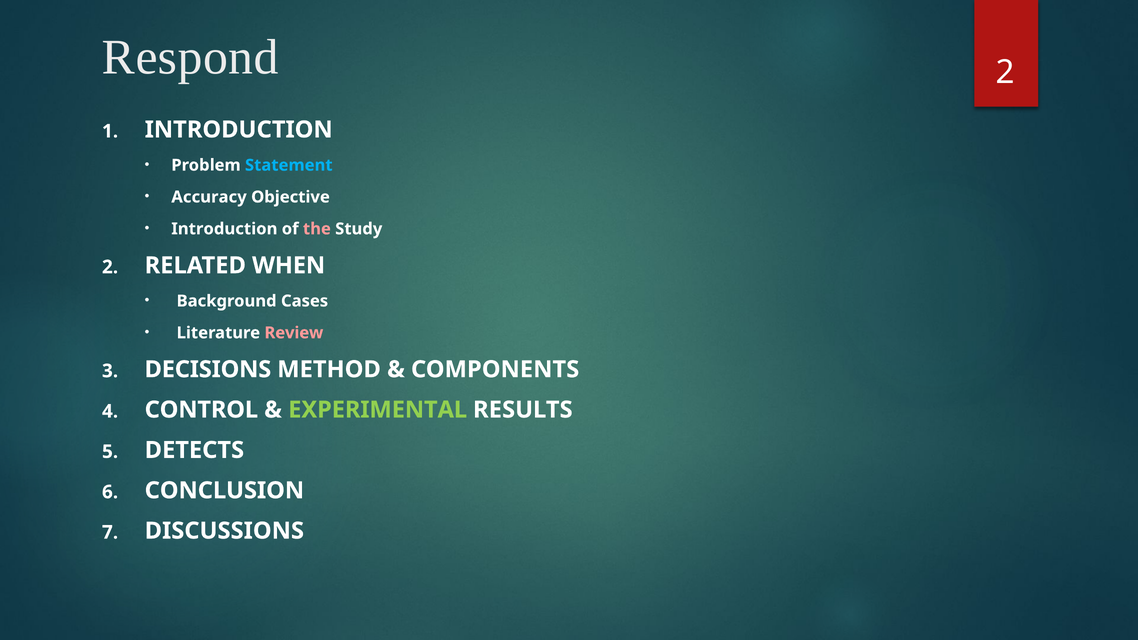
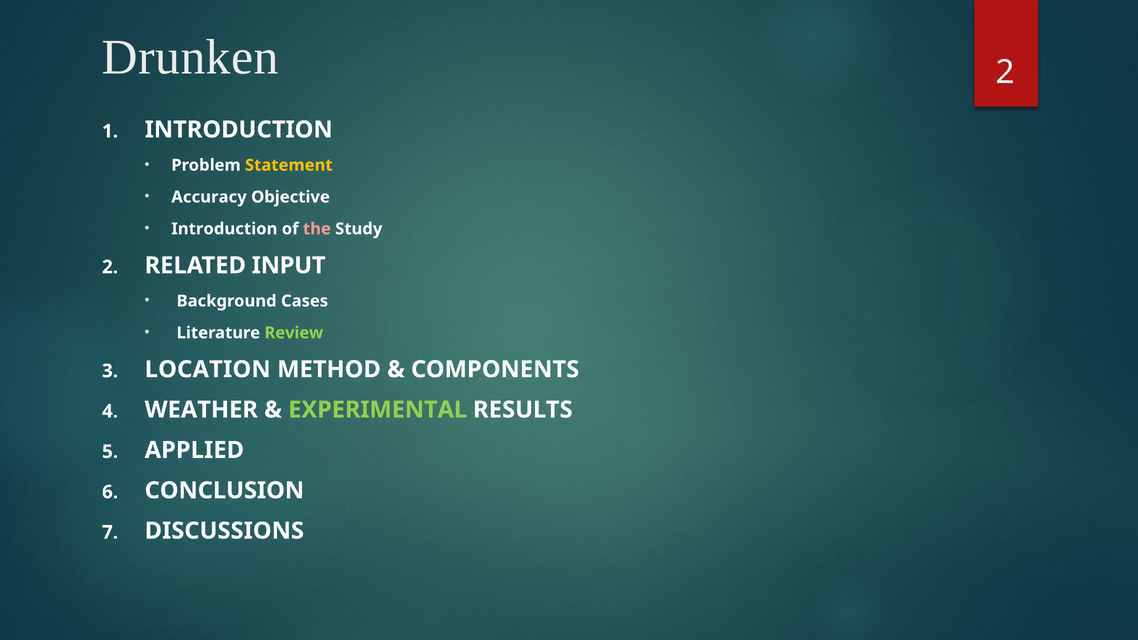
Respond: Respond -> Drunken (190, 58)
Statement colour: light blue -> yellow (289, 165)
WHEN: WHEN -> INPUT (289, 265)
Review colour: pink -> light green (294, 333)
DECISIONS: DECISIONS -> LOCATION (208, 369)
CONTROL: CONTROL -> WEATHER (201, 410)
DETECTS: DETECTS -> APPLIED (194, 450)
